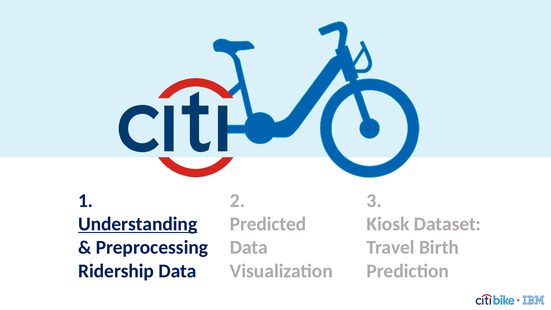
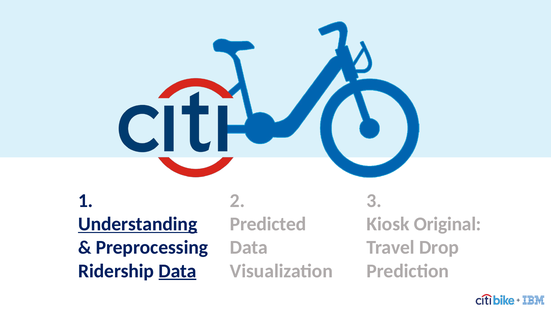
Dataset: Dataset -> Original (448, 224)
Birth: Birth -> Drop (439, 247)
Data underline: none -> present (178, 271)
